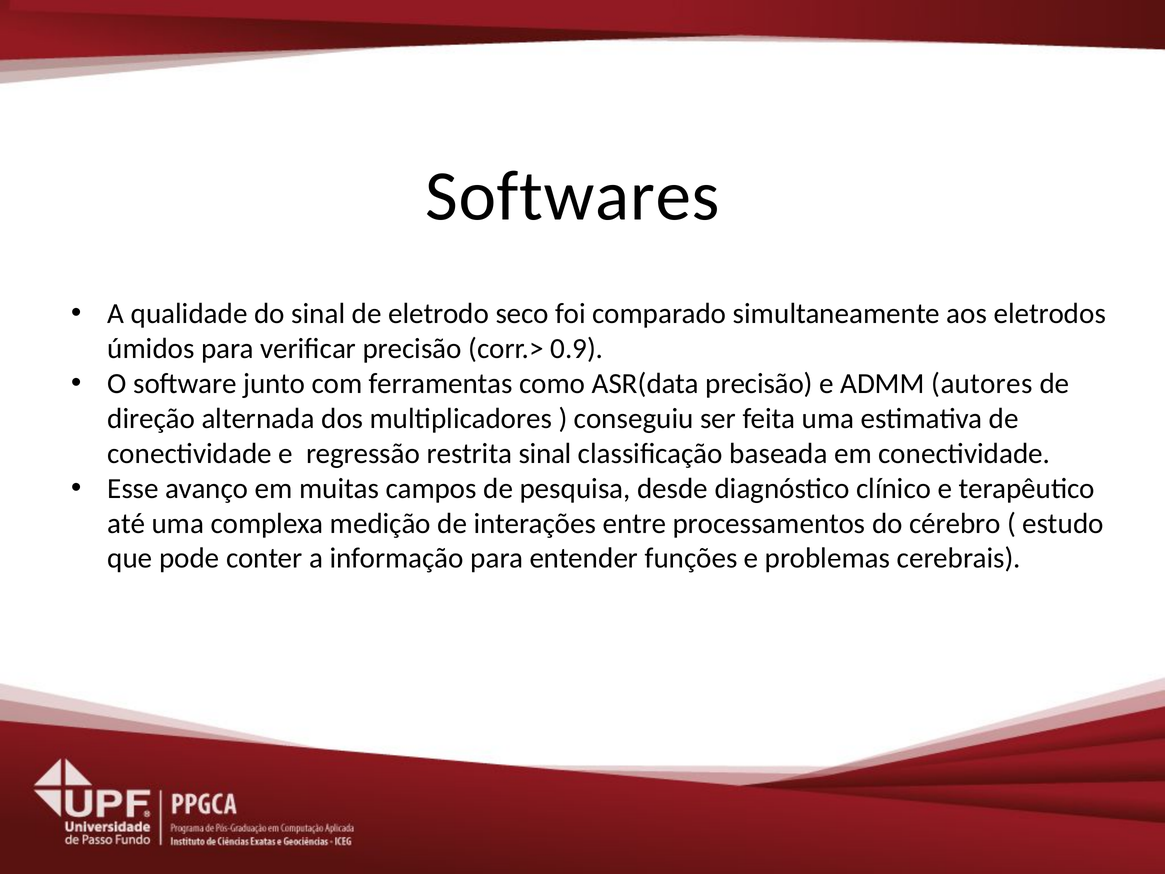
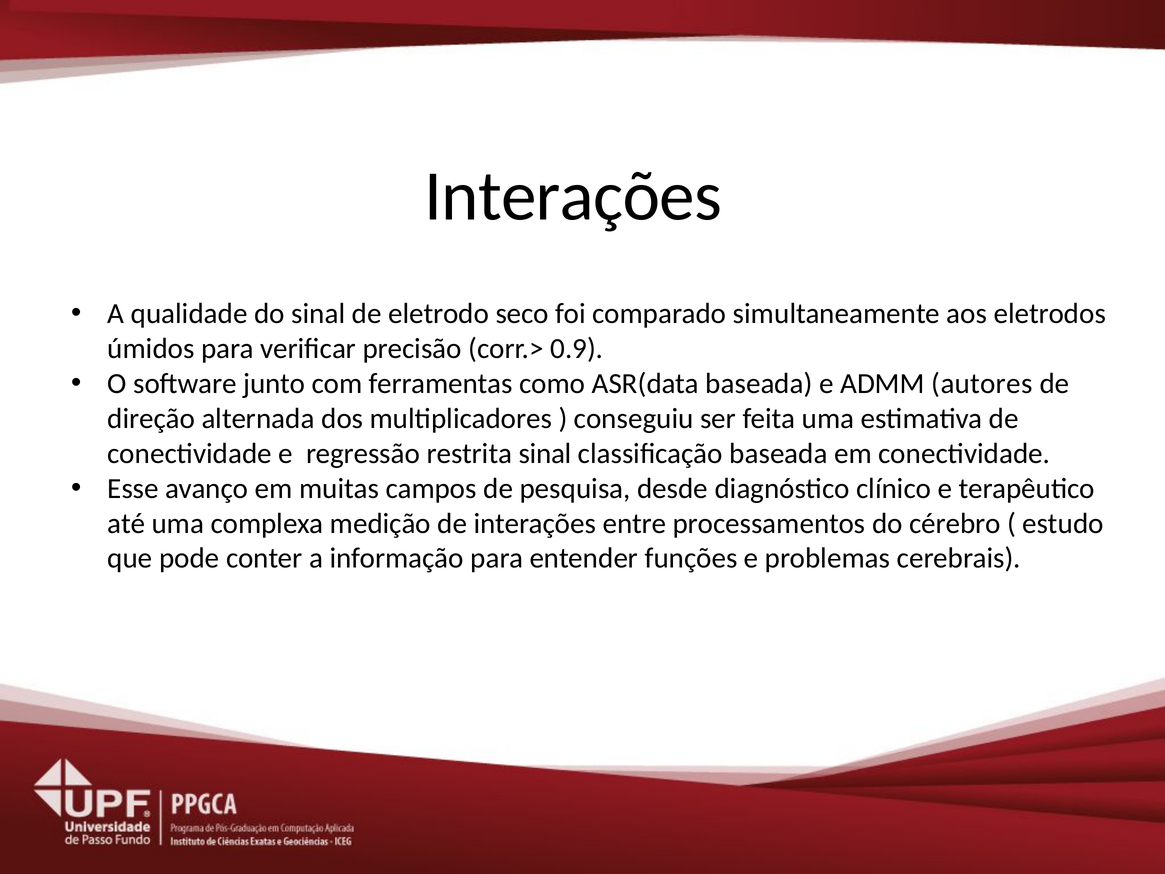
Softwares: Softwares -> Interações (573, 196)
ASR(data precisão: precisão -> baseada (759, 383)
